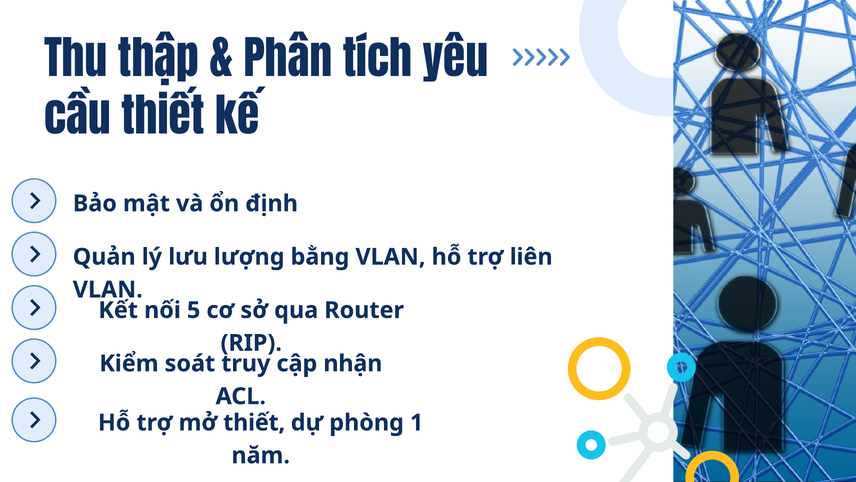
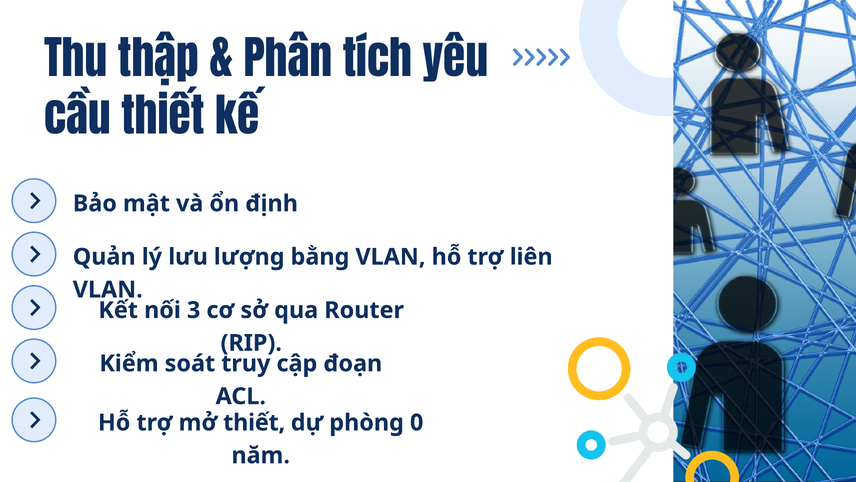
5: 5 -> 3 (194, 310)
nhận: nhận -> đoạn (353, 363)
1: 1 -> 0 (417, 422)
